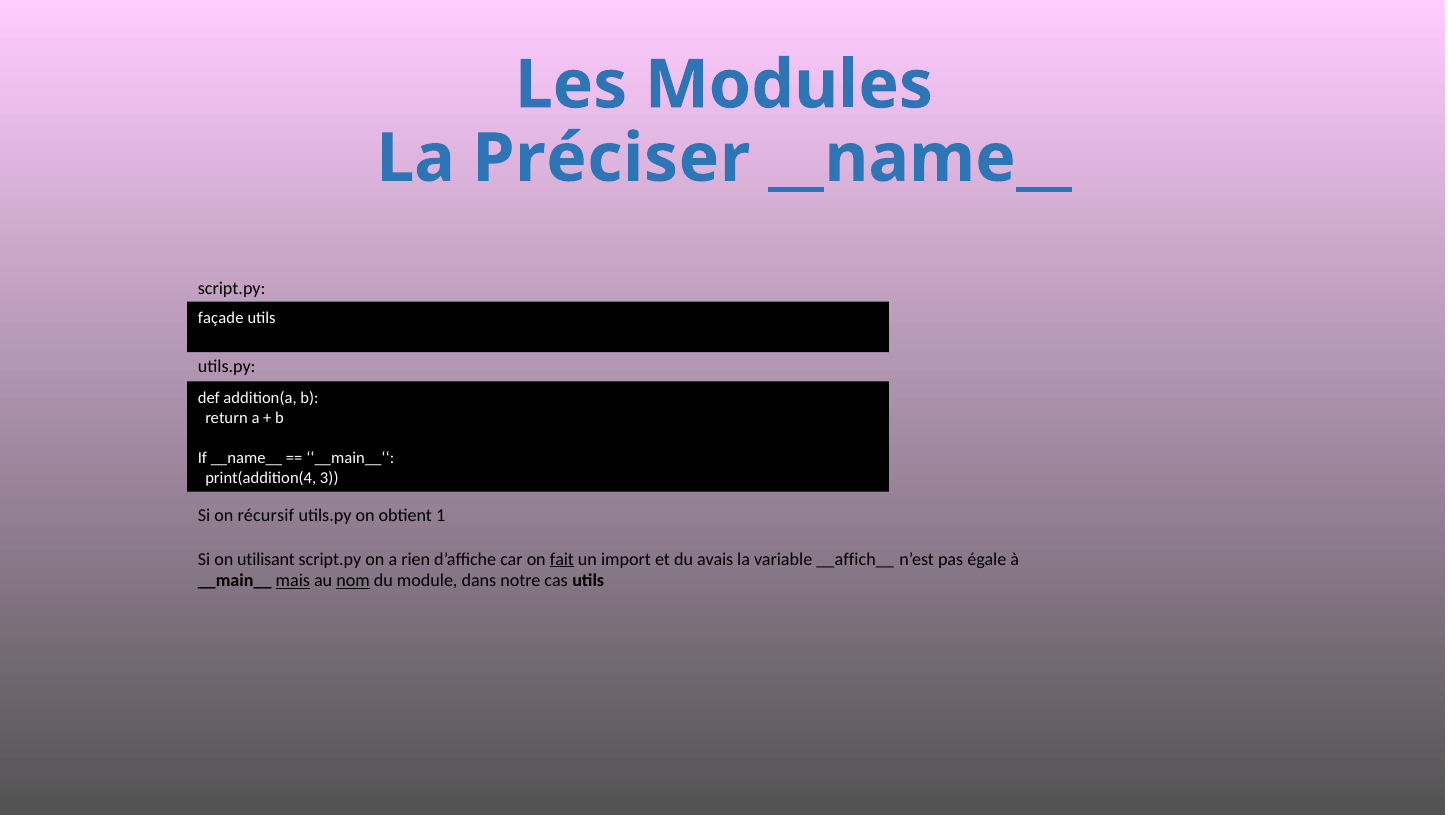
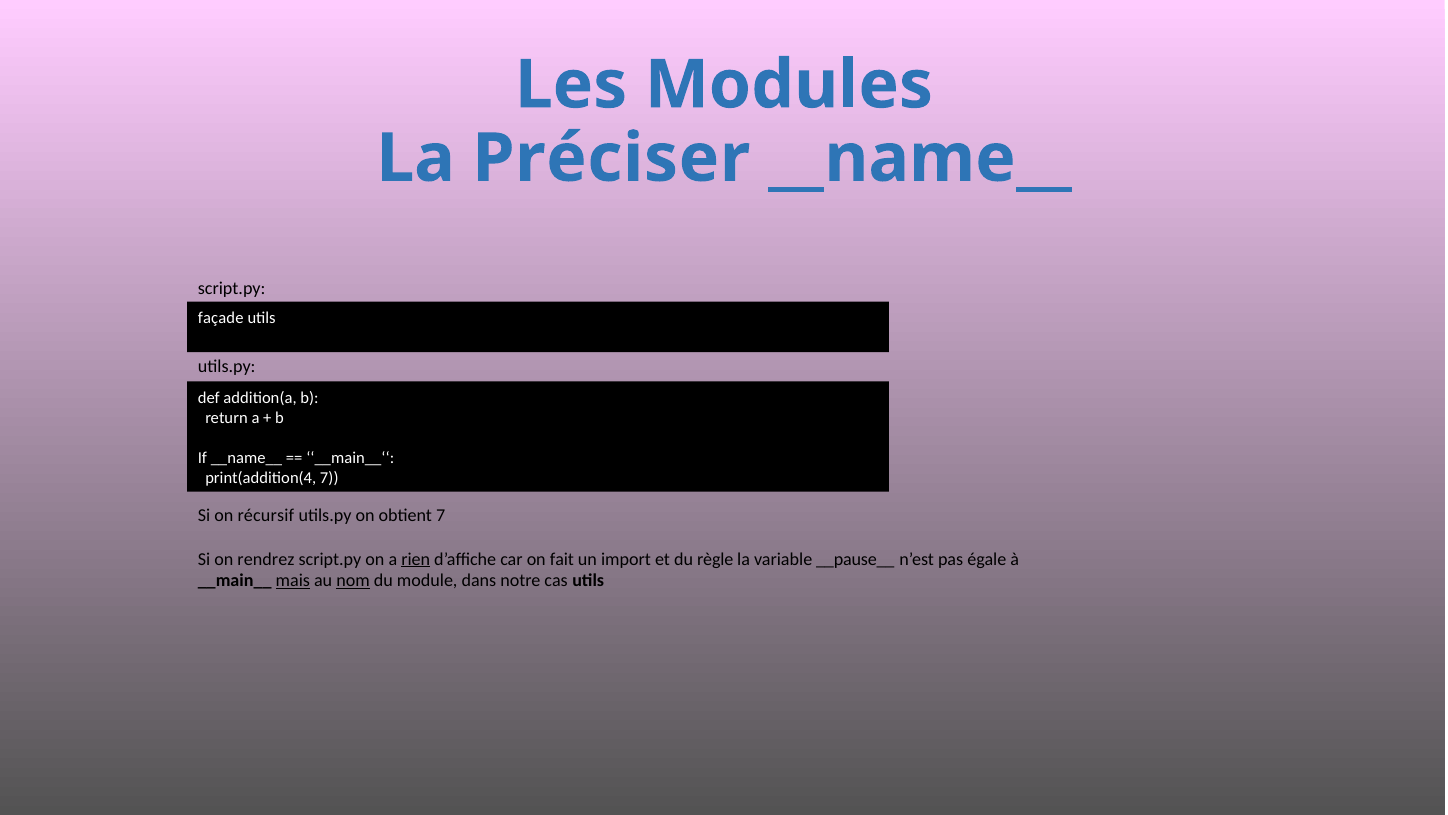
print(addition(4 3: 3 -> 7 (329, 477)
obtient 1: 1 -> 7 (441, 515)
utilisant: utilisant -> rendrez (266, 559)
rien underline: none -> present (416, 559)
fait underline: present -> none (562, 559)
avais: avais -> règle (715, 559)
__affich__: __affich__ -> __pause__ (855, 559)
